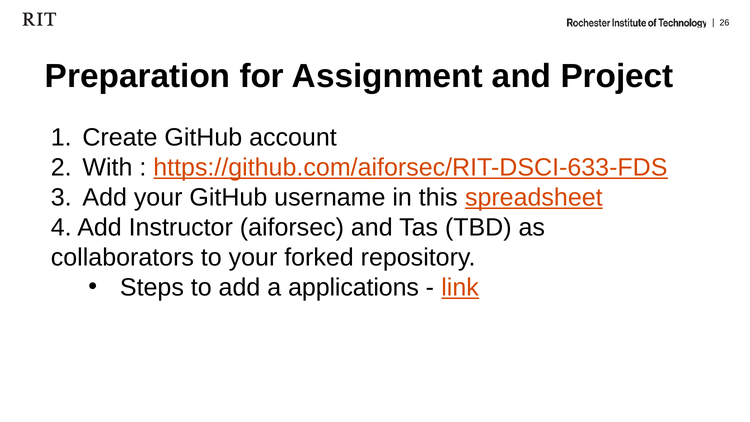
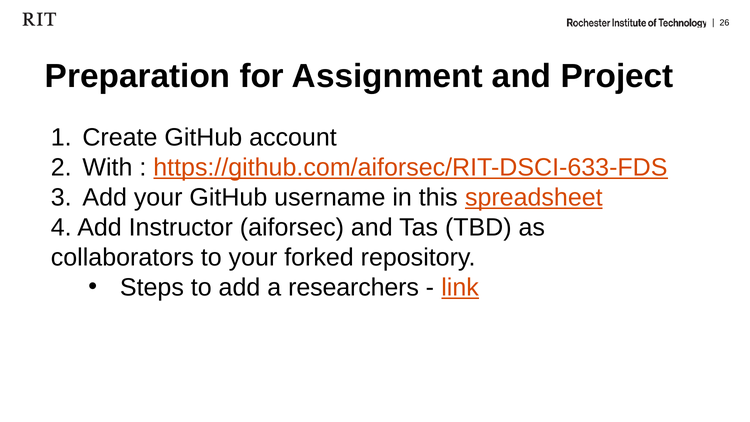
applications: applications -> researchers (354, 287)
